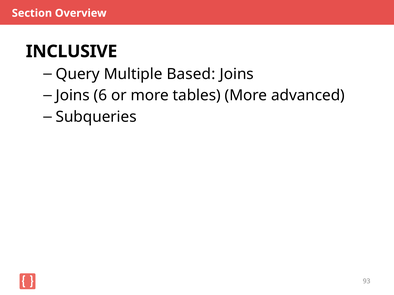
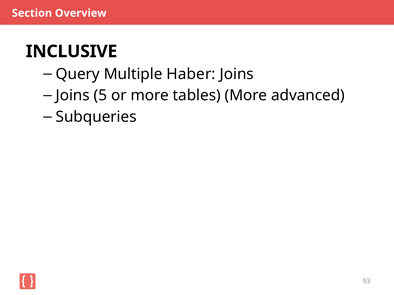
Based: Based -> Haber (191, 74)
6: 6 -> 5 (100, 96)
